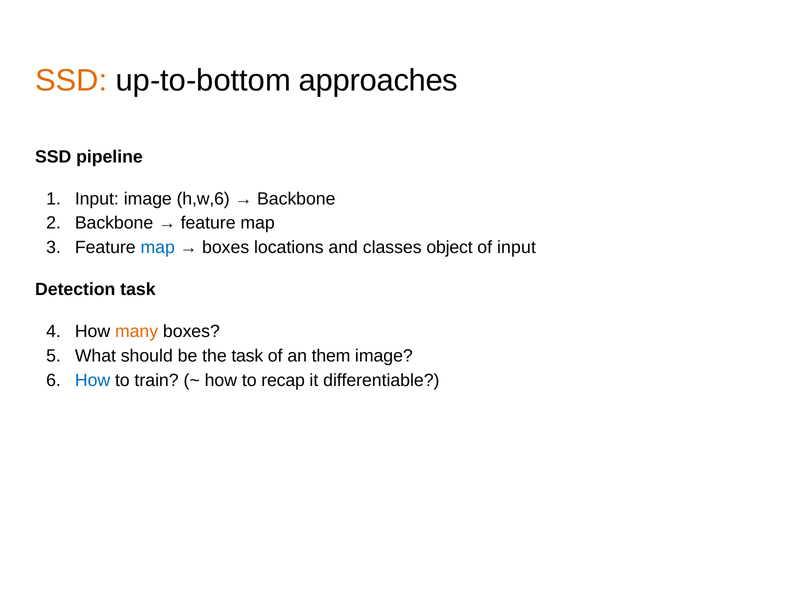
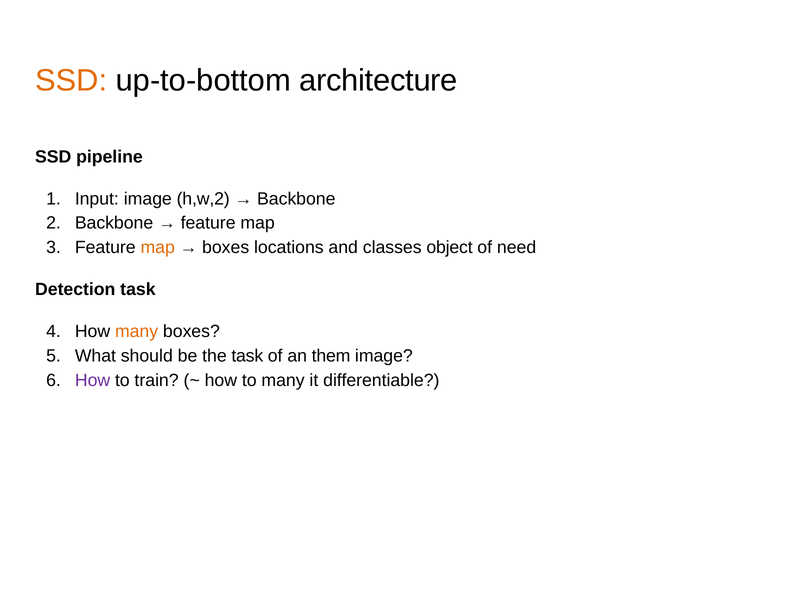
approaches: approaches -> architecture (378, 80)
h,w,6: h,w,6 -> h,w,2 (203, 199)
map colour: blue -> orange (158, 248)
of input: input -> need (517, 248)
How colour: blue -> purple (93, 380)
to recap: recap -> many (283, 380)
